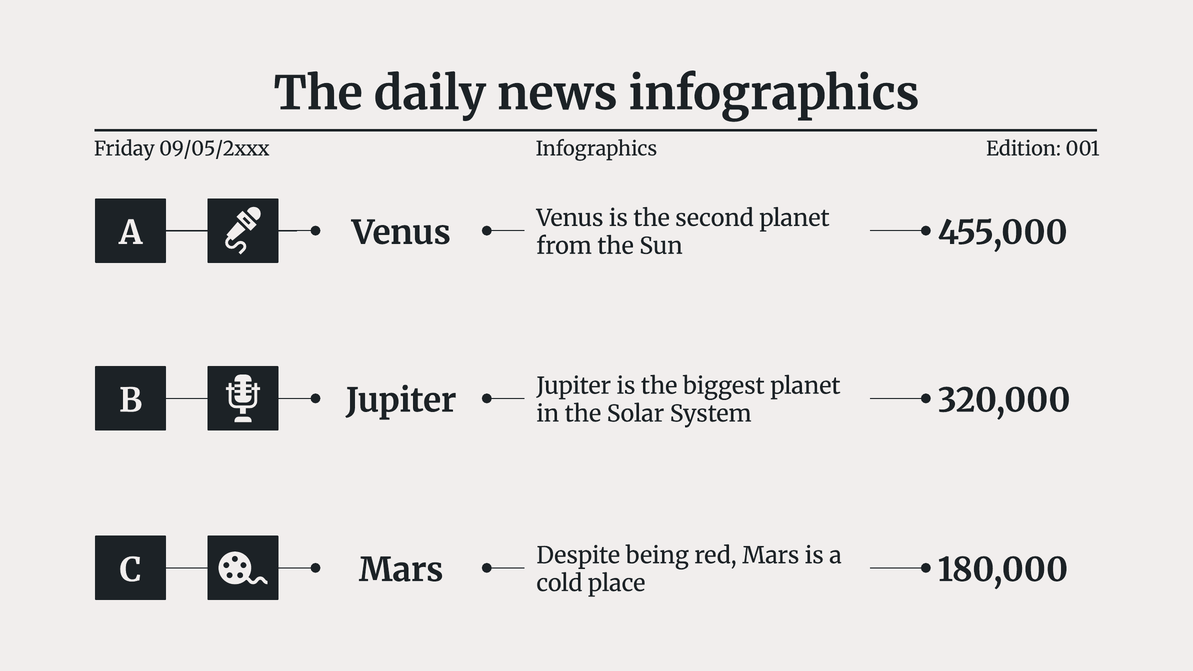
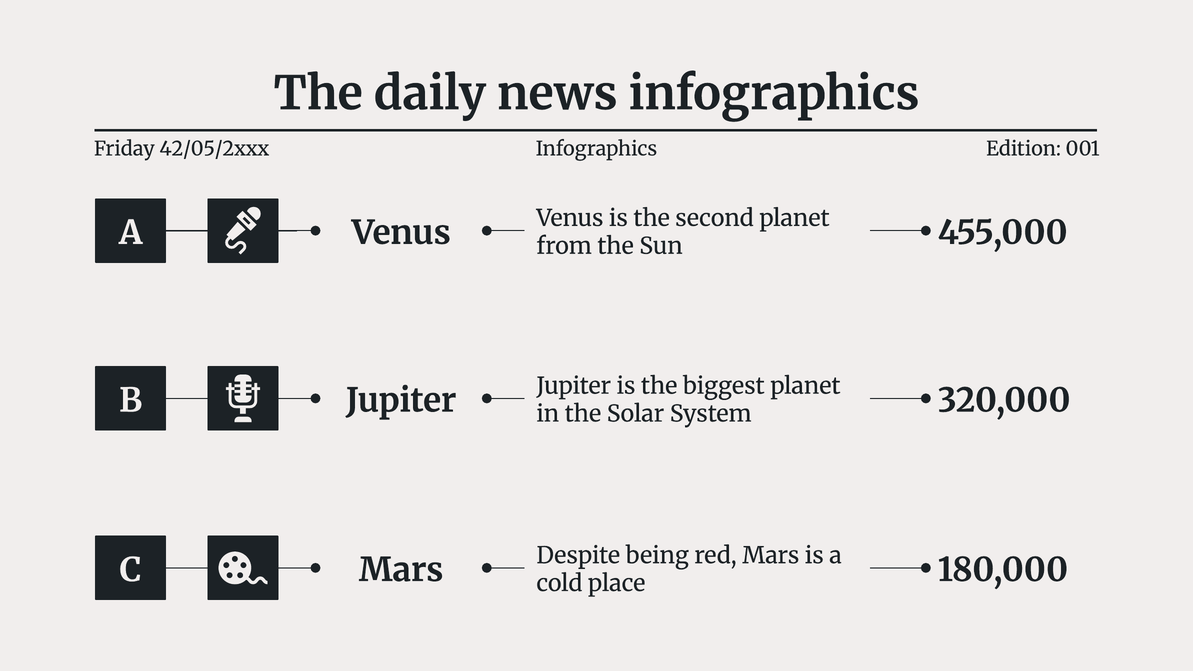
09/05/2xxx: 09/05/2xxx -> 42/05/2xxx (214, 149)
